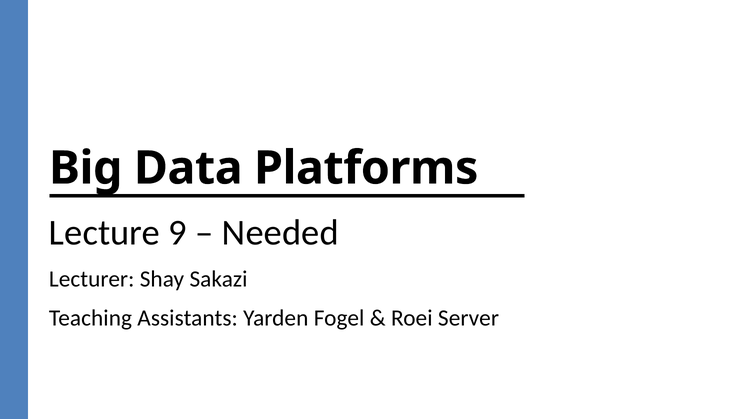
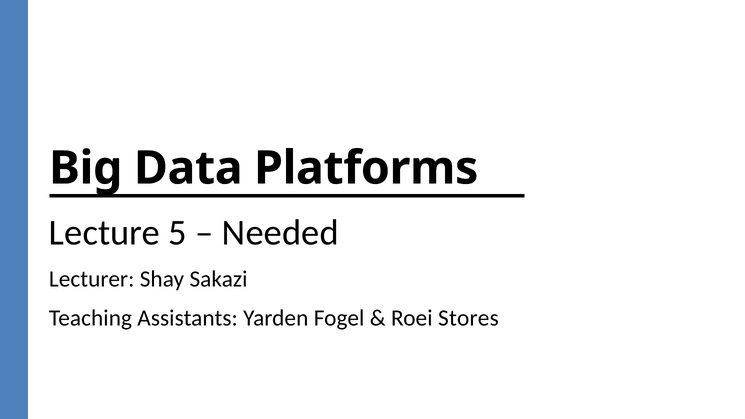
9: 9 -> 5 (178, 233)
Server: Server -> Stores (468, 318)
